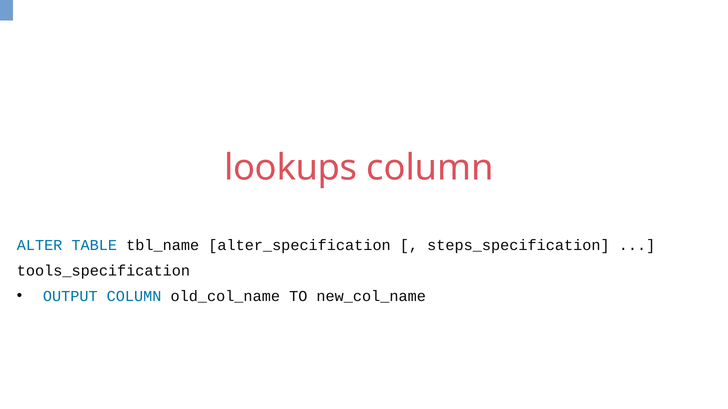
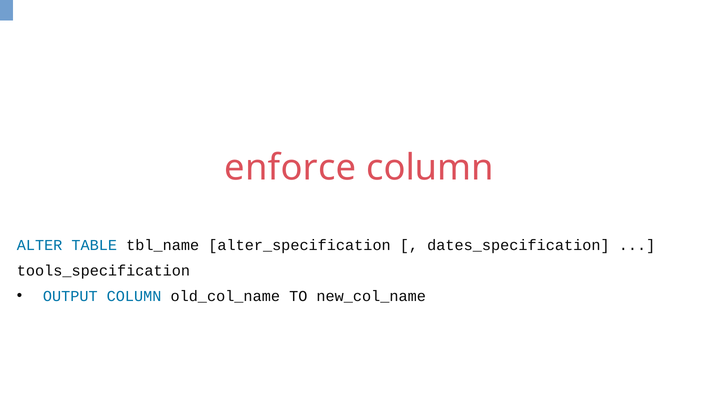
lookups: lookups -> enforce (290, 168)
steps_specification: steps_specification -> dates_specification (518, 245)
